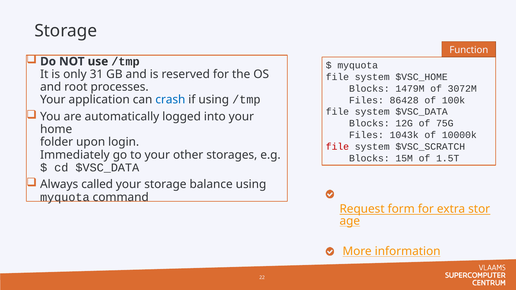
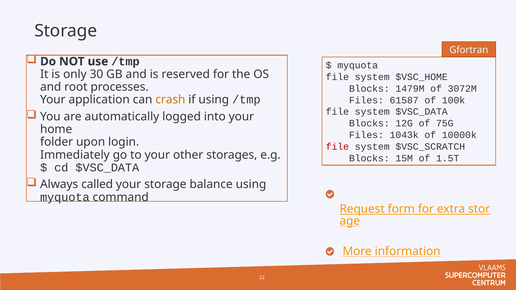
Function: Function -> Gfortran (469, 50)
31: 31 -> 30 (96, 74)
crash colour: blue -> orange (170, 100)
86428: 86428 -> 61587 (404, 100)
